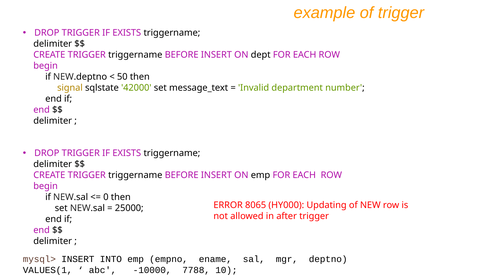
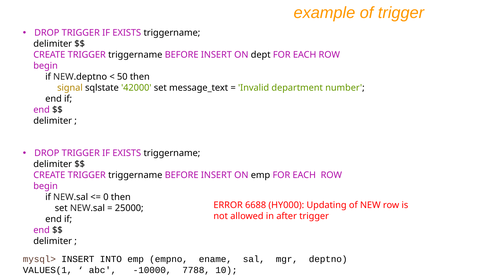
8065: 8065 -> 6688 (256, 205)
